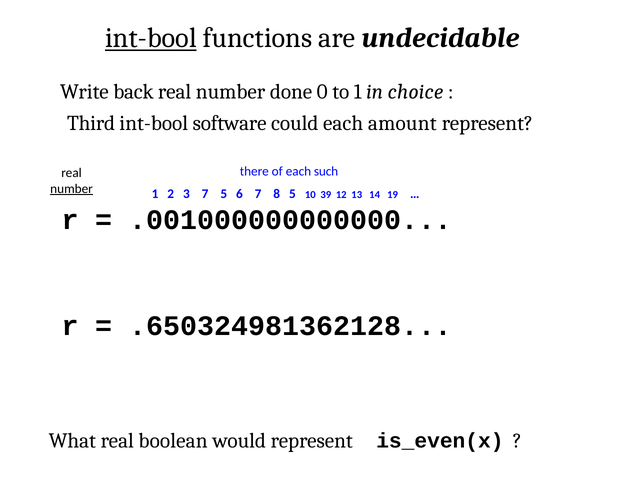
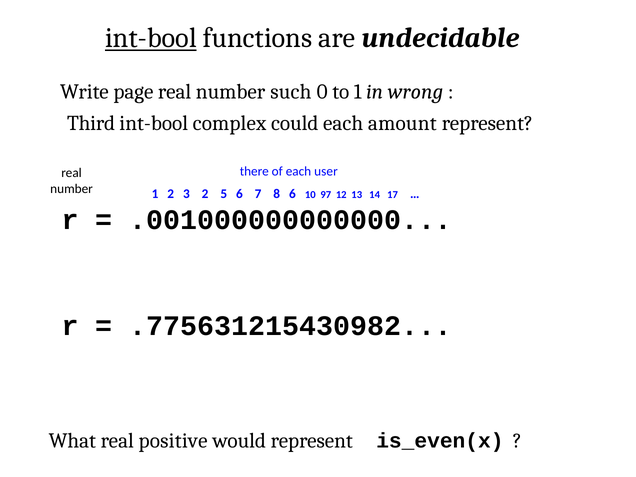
back: back -> page (133, 92)
done: done -> such (291, 92)
choice: choice -> wrong (415, 92)
software: software -> complex (229, 123)
such: such -> user (326, 171)
number underline: present -> none (72, 189)
3 7: 7 -> 2 (205, 194)
8 5: 5 -> 6 (292, 194)
39: 39 -> 97 (326, 195)
19: 19 -> 17 (393, 195)
.650324981362128: .650324981362128 -> .775631215430982 (291, 326)
boolean: boolean -> positive (173, 441)
